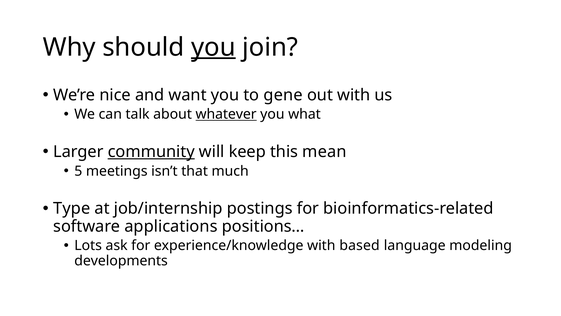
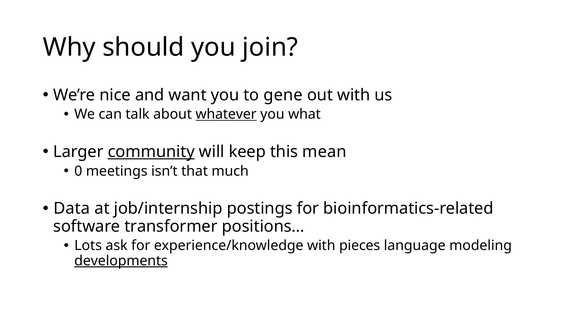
you underline: present -> none (213, 47)
5: 5 -> 0 (78, 171)
Type: Type -> Data (72, 208)
applications: applications -> transformer (171, 226)
based: based -> pieces (360, 245)
developments underline: none -> present (121, 260)
